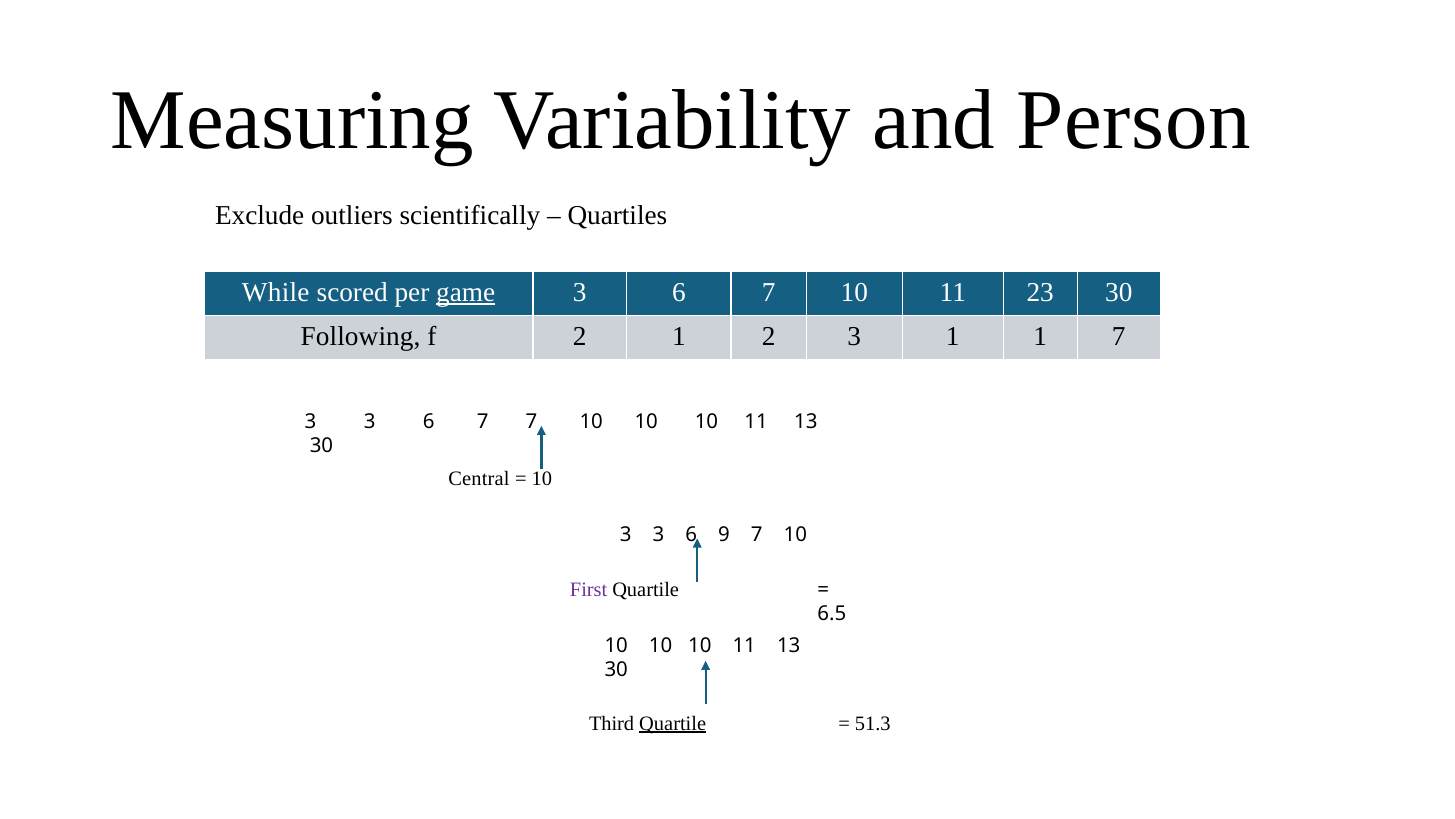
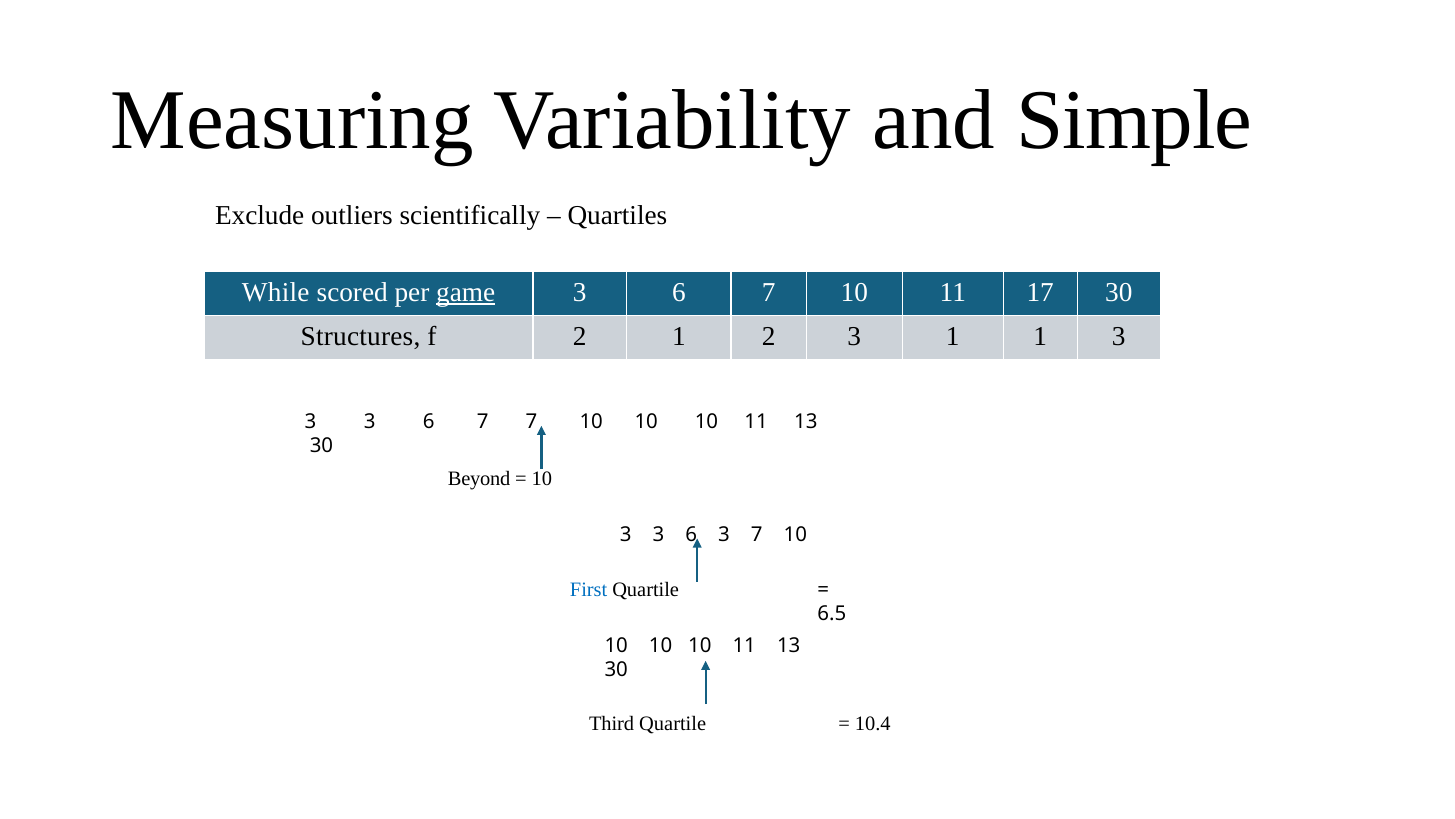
Person: Person -> Simple (1134, 120)
23: 23 -> 17 (1040, 292)
Following: Following -> Structures (360, 336)
1 7: 7 -> 3 (1119, 336)
Central: Central -> Beyond (479, 479)
9: 9 -> 3 (724, 534)
First colour: purple -> blue (589, 589)
Quartile underline: present -> none (673, 723)
51.3: 51.3 -> 10.4 (873, 723)
